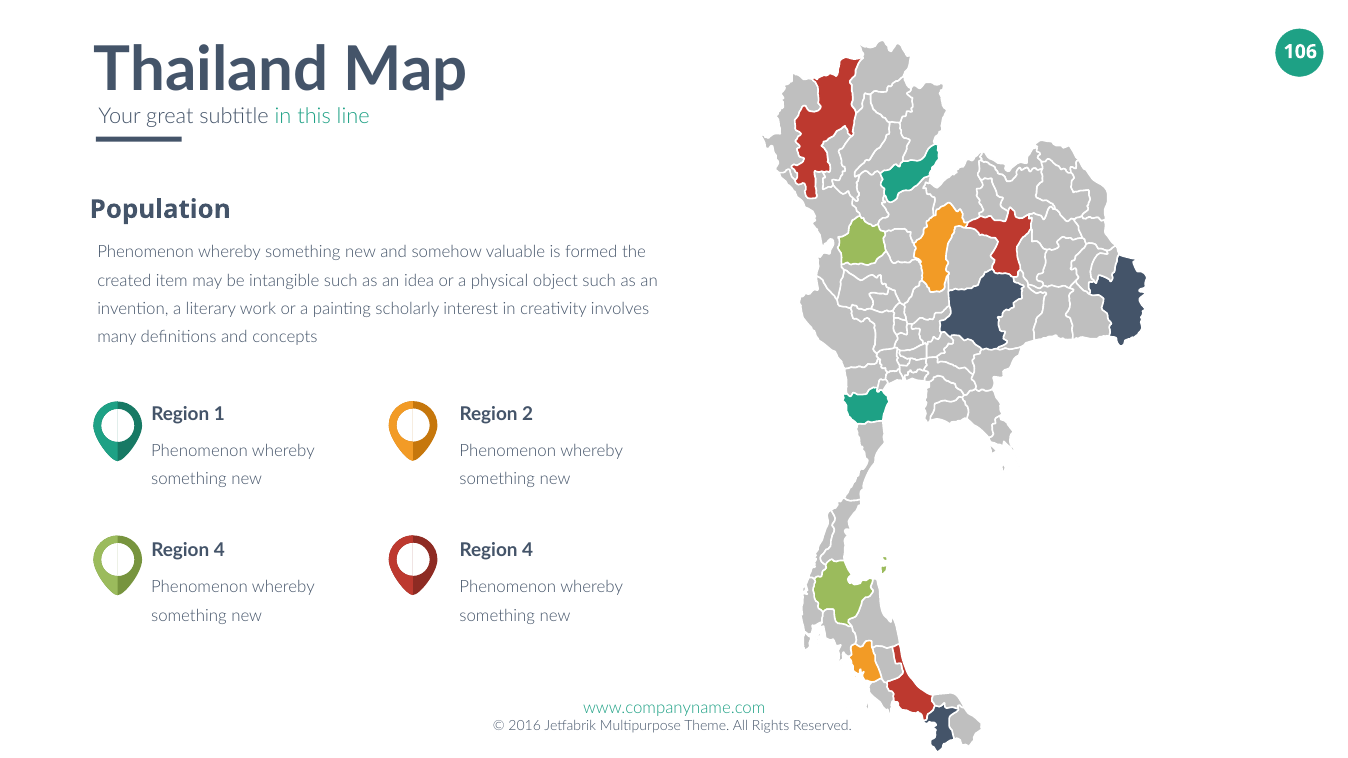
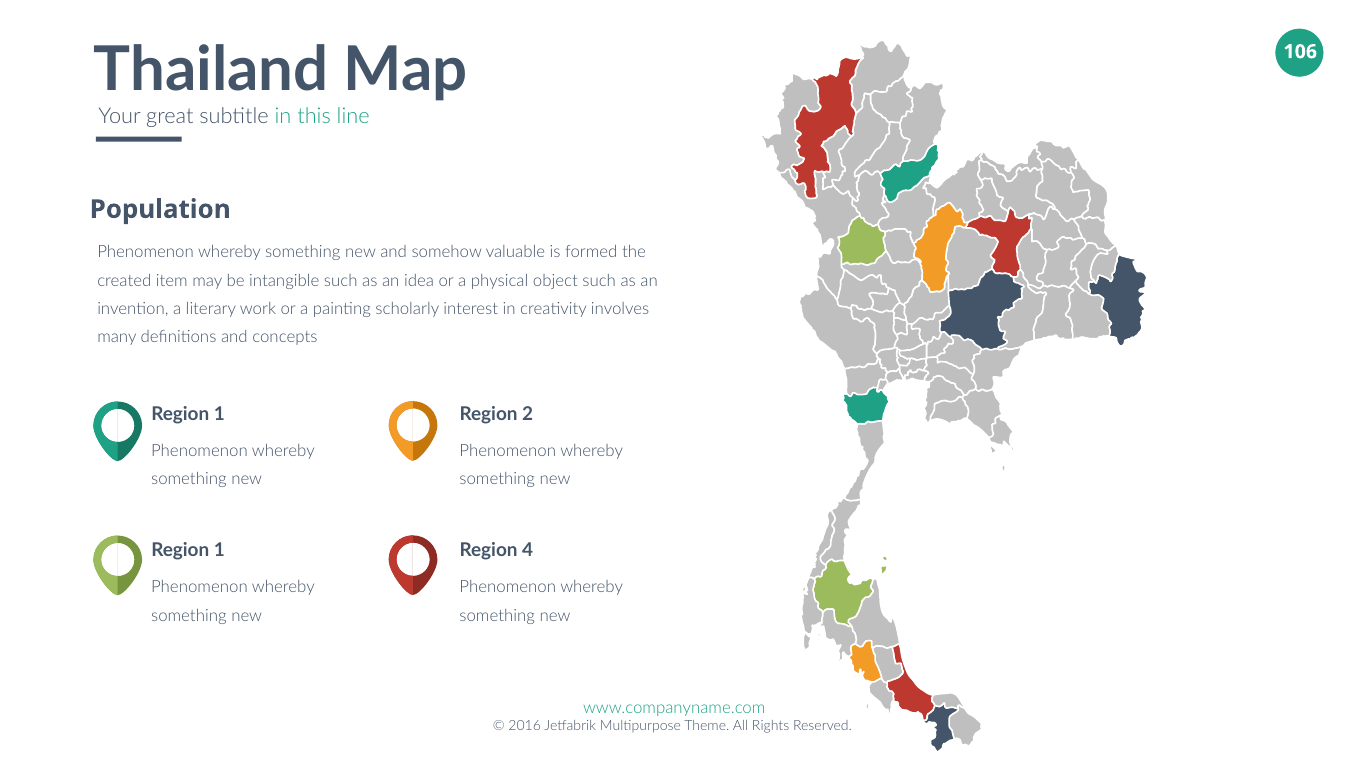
4: 4 -> 1 (219, 551)
